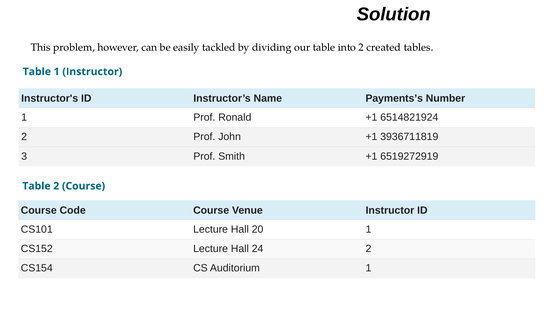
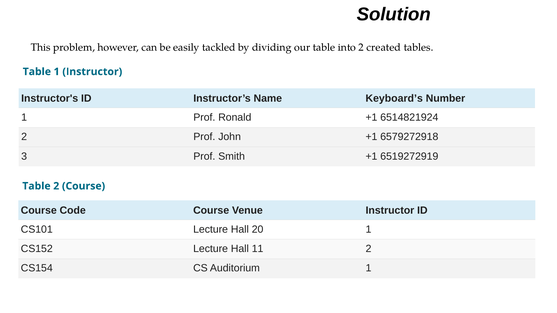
Payments’s: Payments’s -> Keyboard’s (394, 98)
3936711819: 3936711819 -> 6579272918 (409, 137)
24: 24 -> 11 (258, 249)
